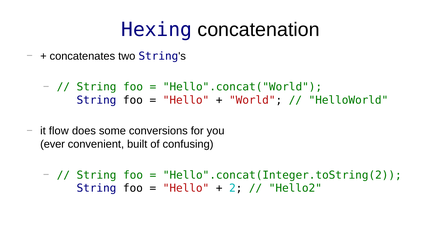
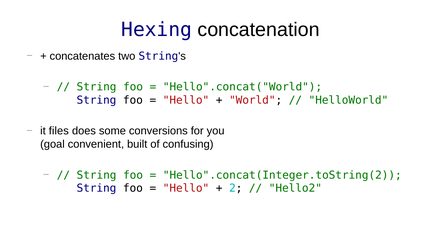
flow: flow -> files (59, 131)
ever: ever -> goal (52, 144)
